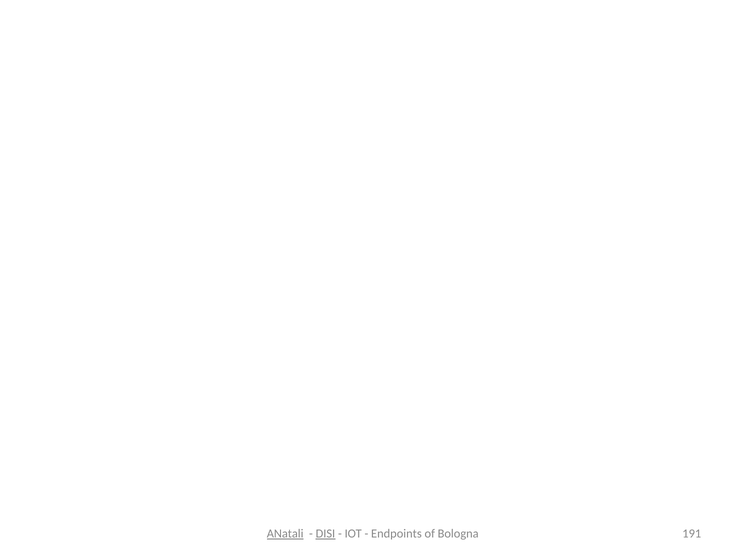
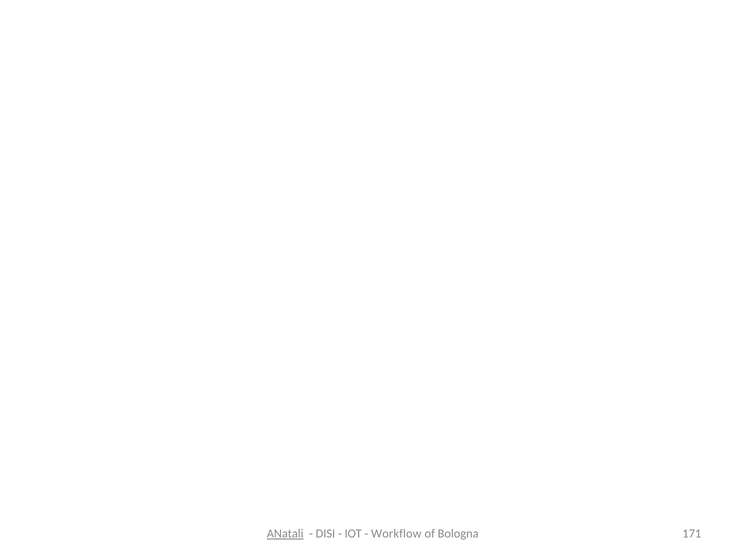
DISI underline: present -> none (325, 534)
Endpoints: Endpoints -> Workflow (396, 534)
191: 191 -> 171 (692, 534)
